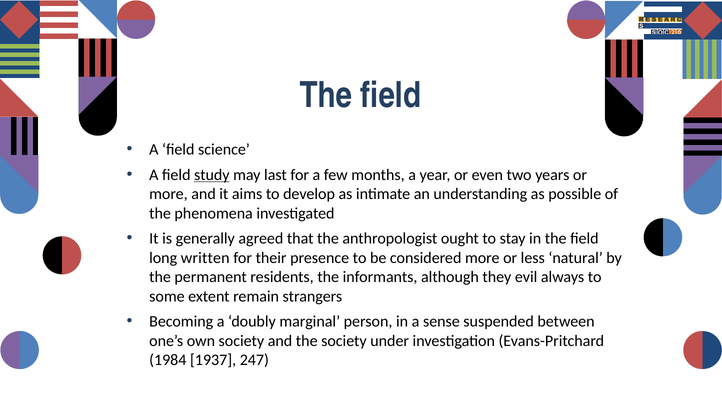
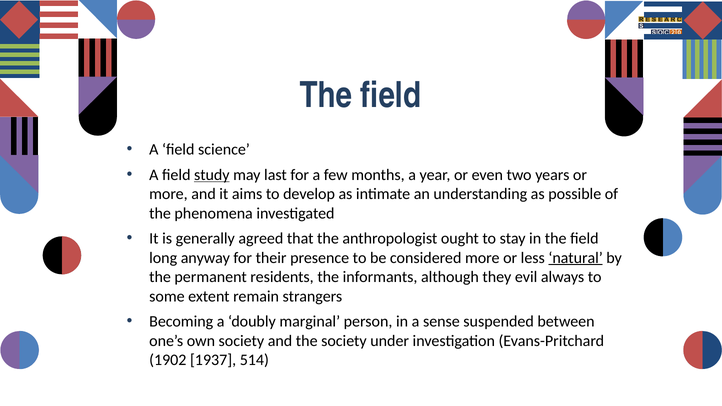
written: written -> anyway (205, 258)
natural underline: none -> present (576, 258)
1984: 1984 -> 1902 (168, 360)
247: 247 -> 514 (254, 360)
